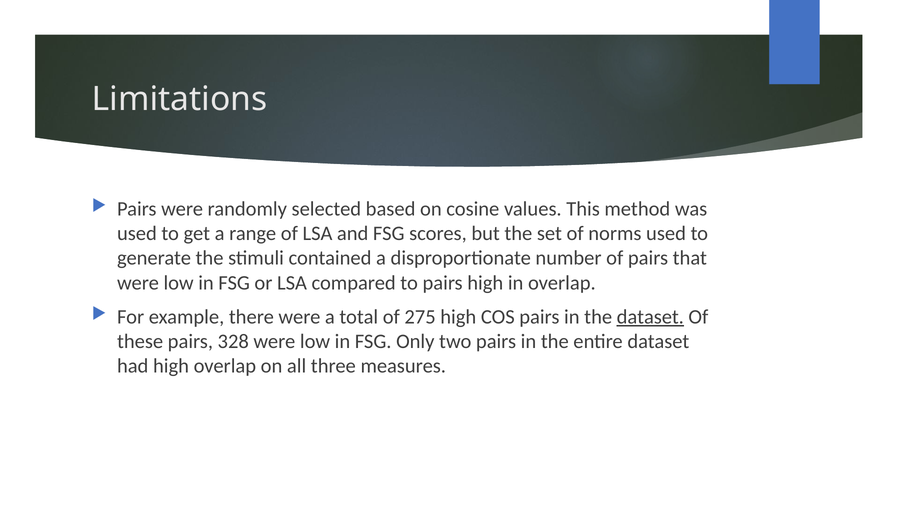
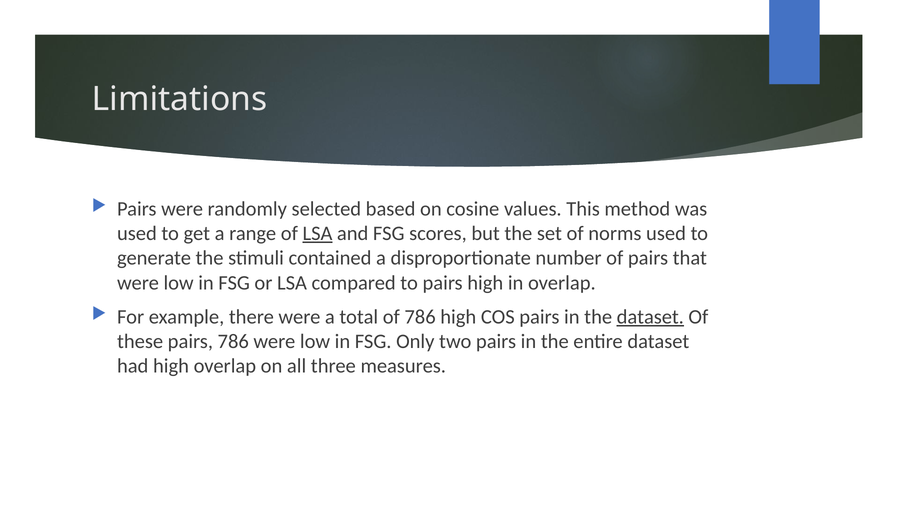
LSA underline: none -> present (317, 234)
of 275: 275 -> 786 (420, 317)
pairs 328: 328 -> 786 (233, 342)
